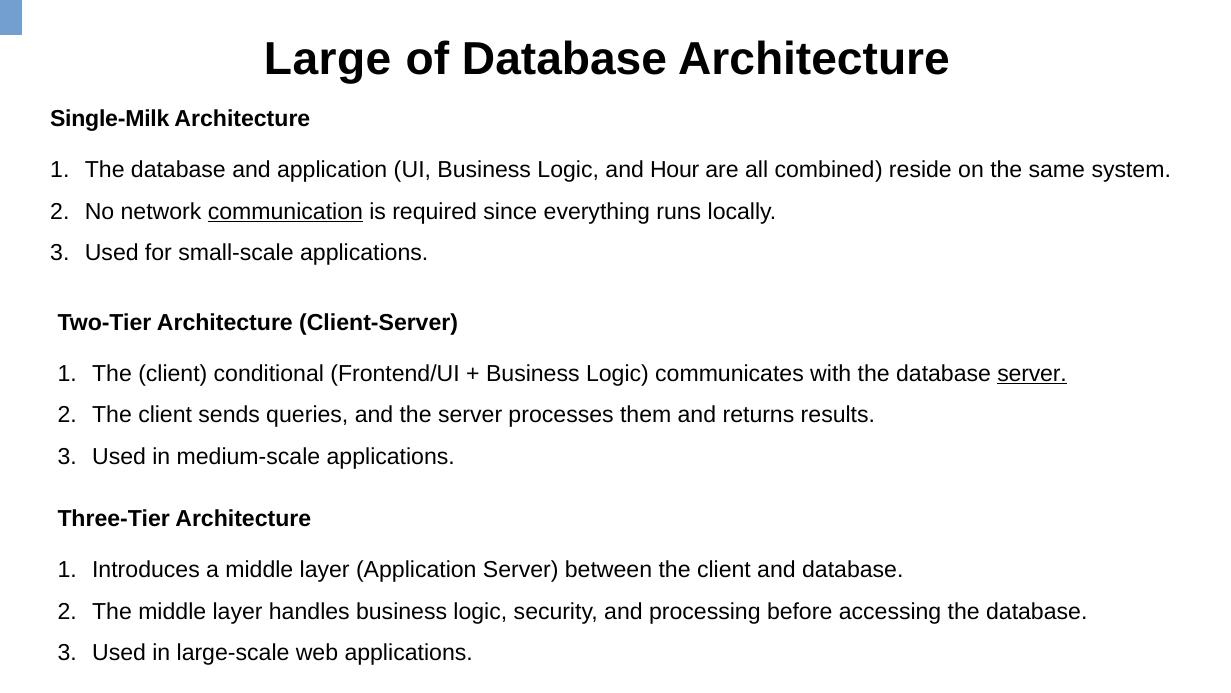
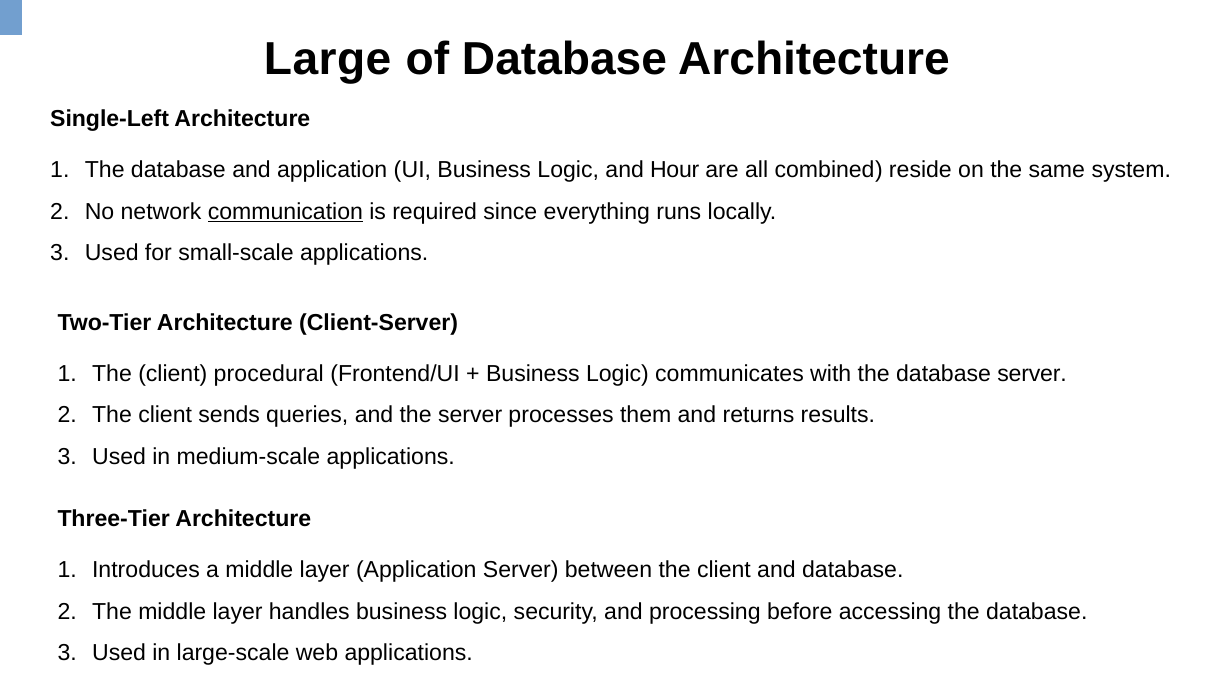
Single-Milk: Single-Milk -> Single-Left (110, 119)
conditional: conditional -> procedural (269, 373)
server underline: present -> none (1032, 373)
